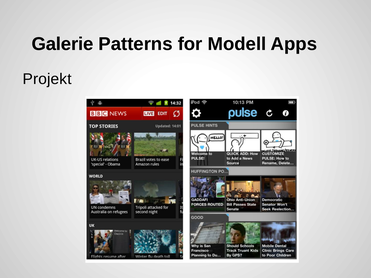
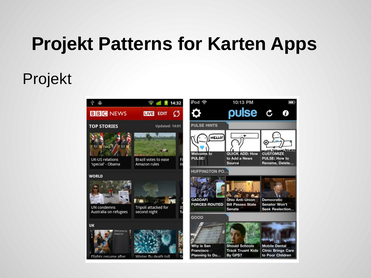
Galerie: Galerie -> Projekt (62, 44)
Modell: Modell -> Karten (237, 44)
